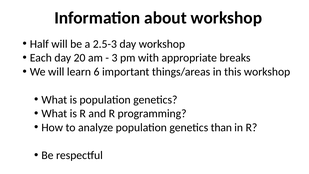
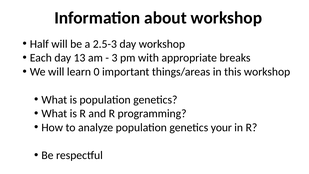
20: 20 -> 13 (80, 58)
6: 6 -> 0 (97, 72)
than: than -> your (221, 127)
